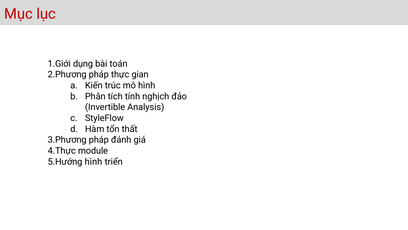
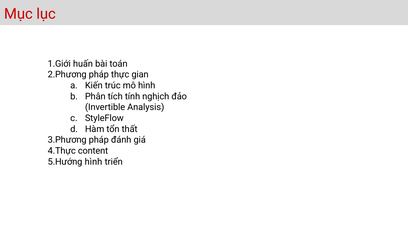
dụng: dụng -> huấn (83, 64)
module: module -> content (93, 151)
